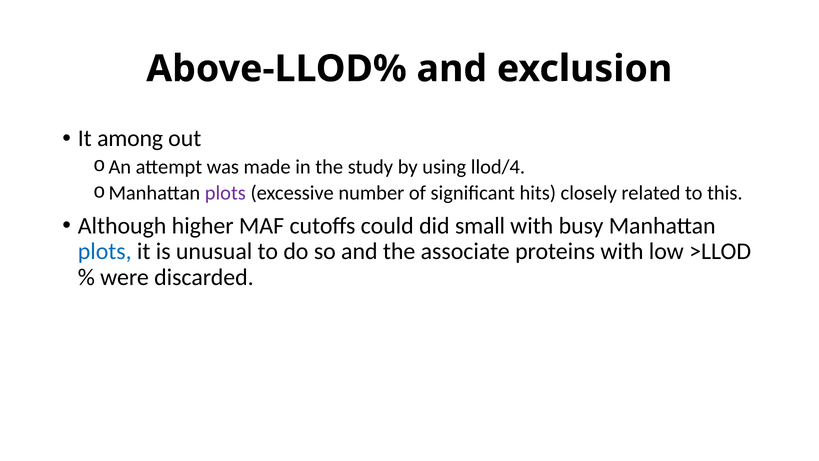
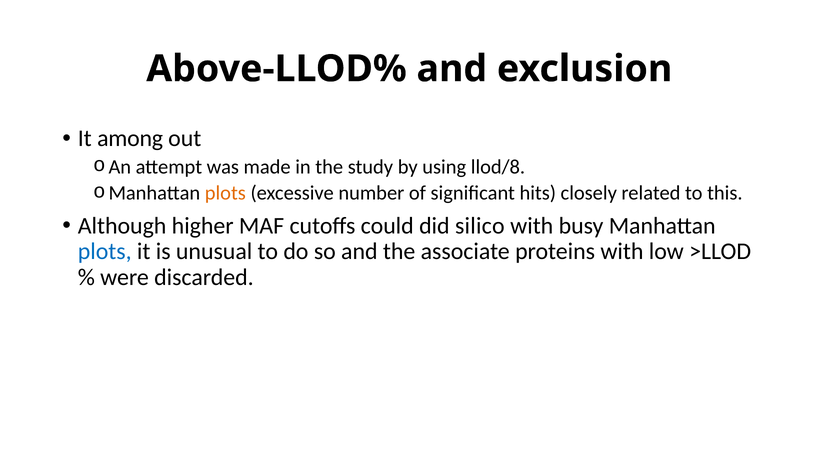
llod/4: llod/4 -> llod/8 (498, 167)
plots colour: purple -> orange (225, 193)
small: small -> silico (480, 226)
